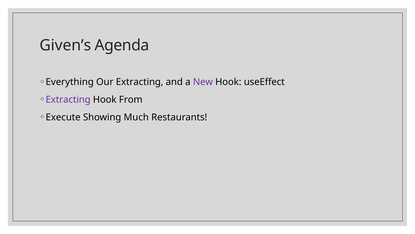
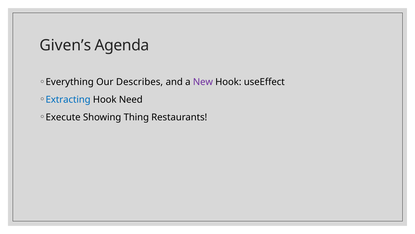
Our Extracting: Extracting -> Describes (140, 82)
Extracting colour: purple -> blue (68, 99)
From: From -> Need (131, 99)
Much: Much -> Thing (136, 117)
